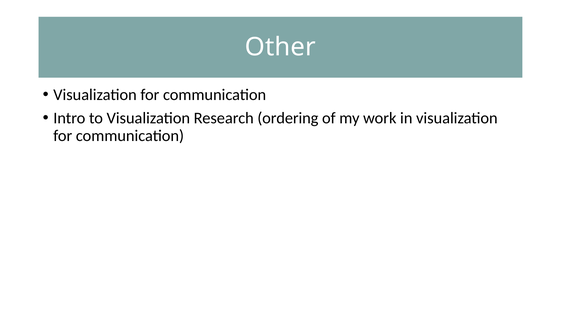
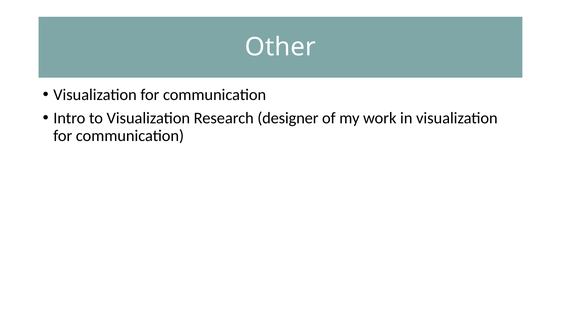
ordering: ordering -> designer (288, 118)
